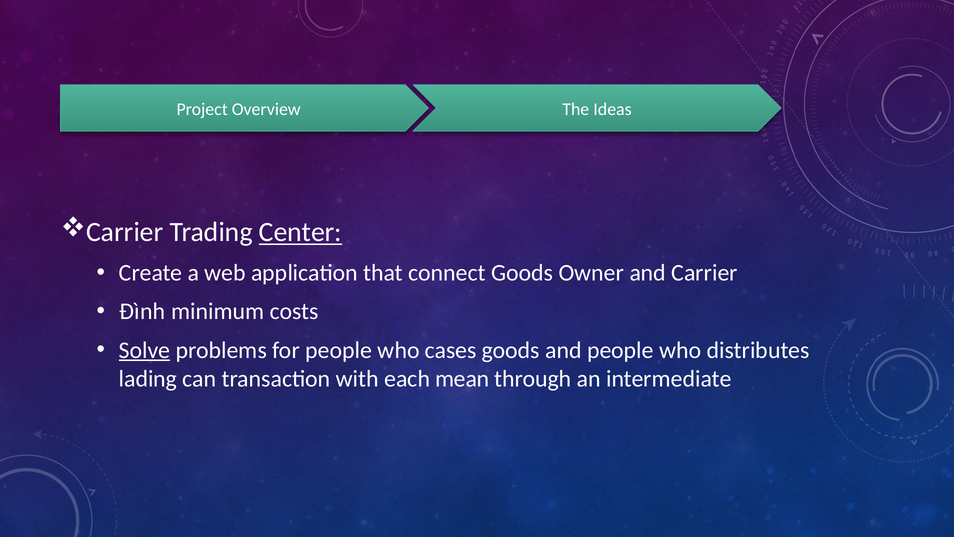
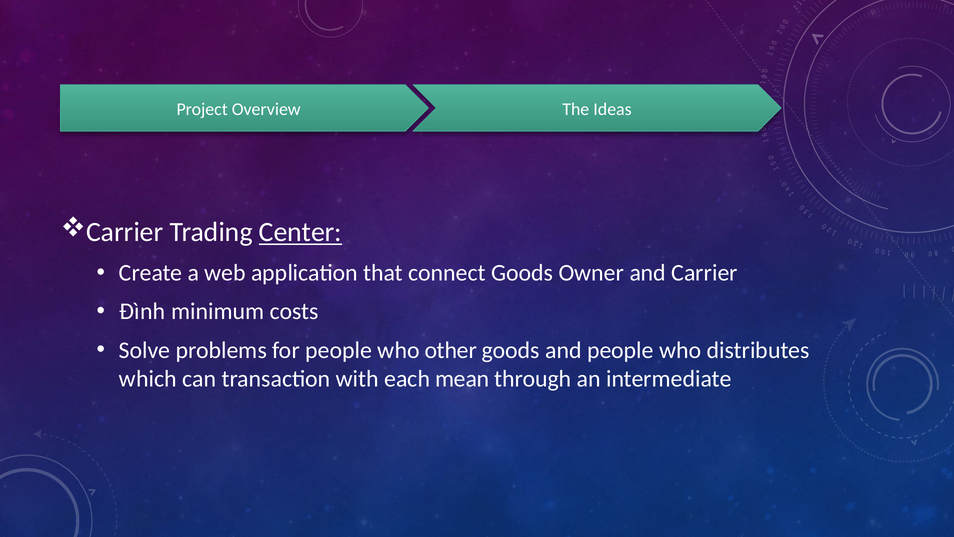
Solve underline: present -> none (145, 350)
cases: cases -> other (451, 350)
lading: lading -> which (148, 379)
